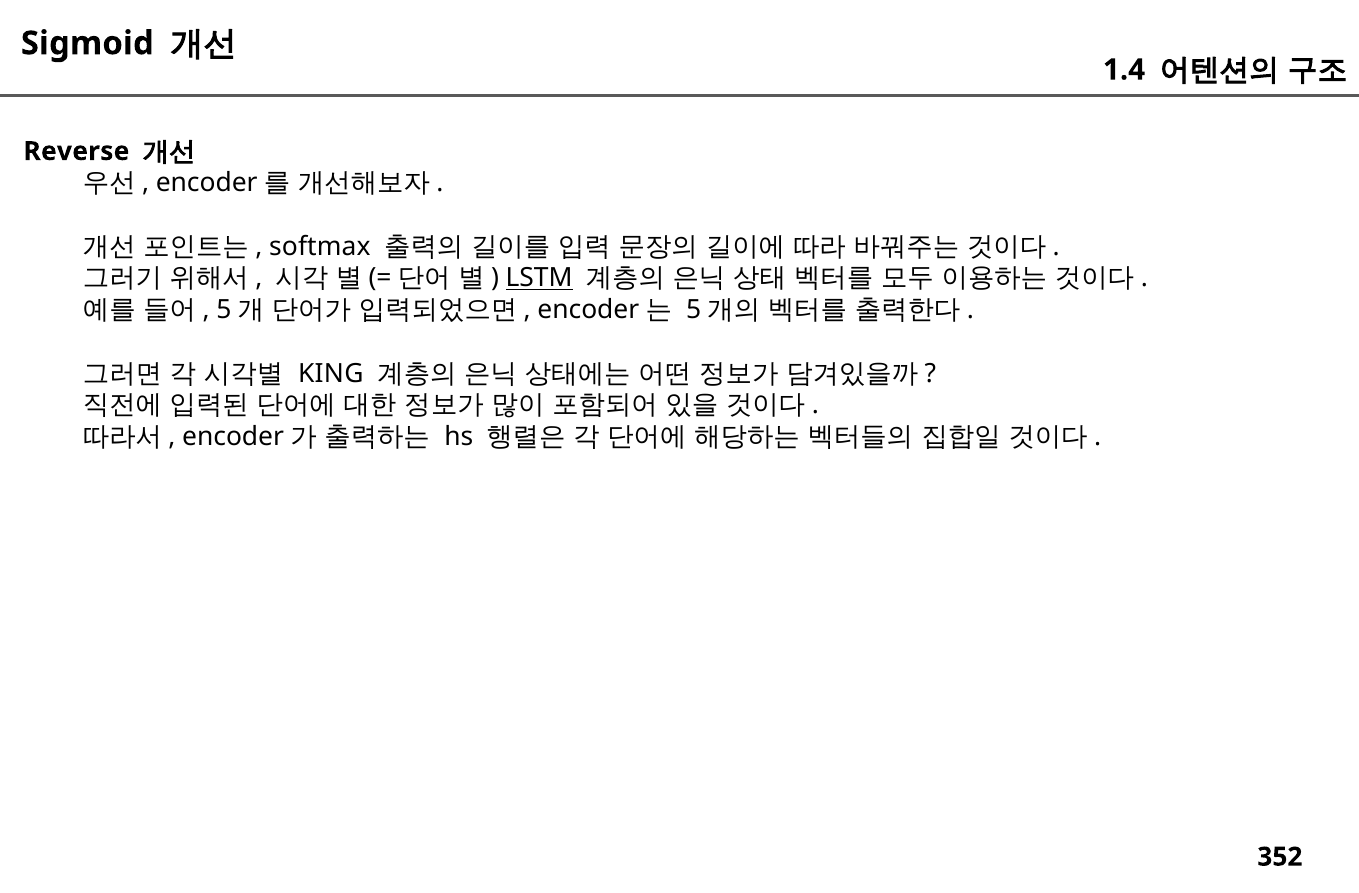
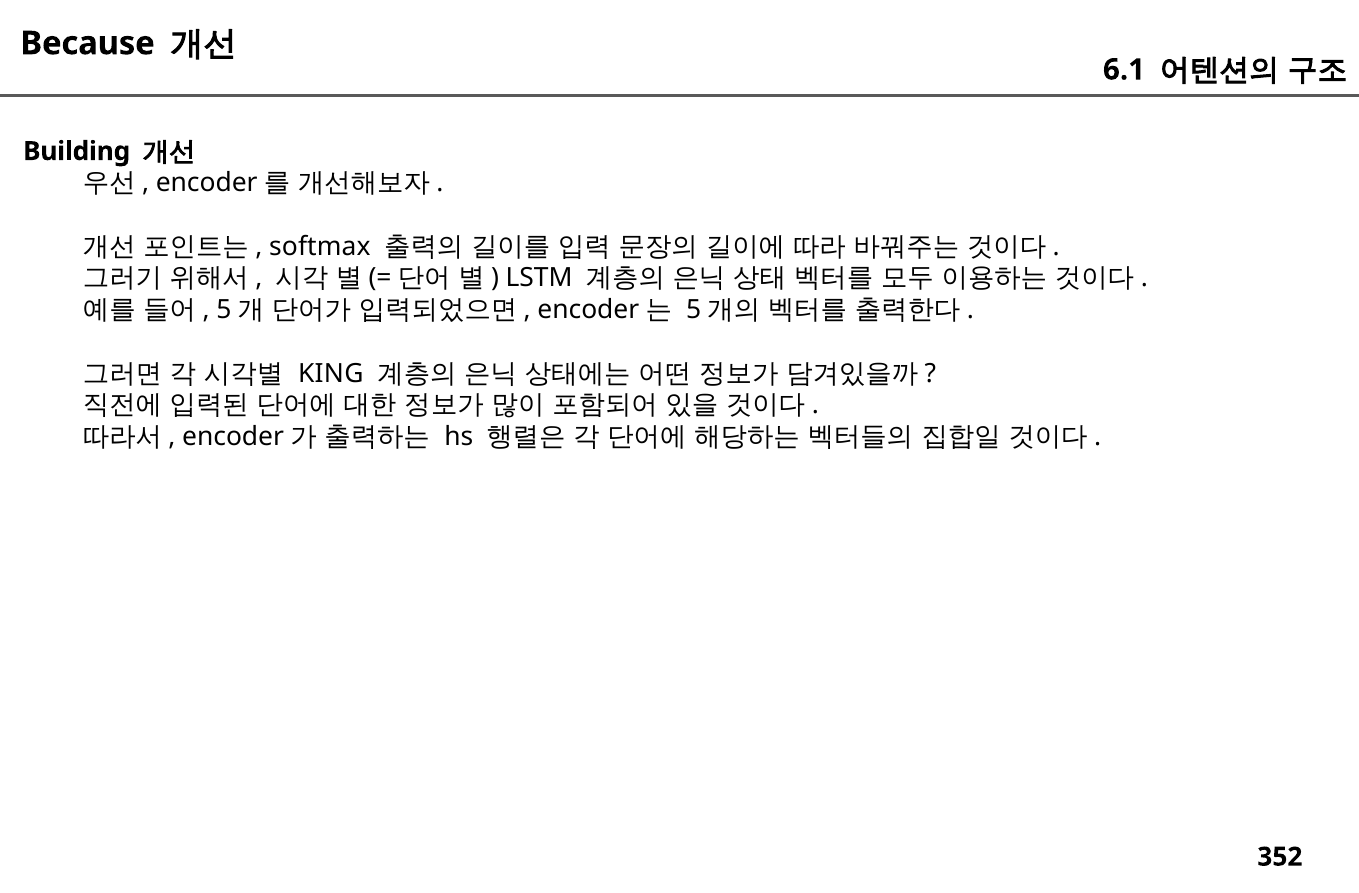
Sigmoid: Sigmoid -> Because (88, 43)
1.4: 1.4 -> 6.1 (1124, 70)
Reverse: Reverse -> Building (77, 151)
LSTM underline: present -> none (539, 278)
